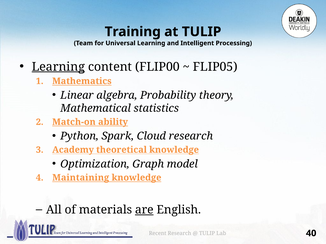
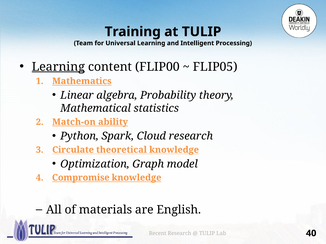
Academy: Academy -> Circulate (73, 150)
Maintaining: Maintaining -> Compromise (81, 178)
are underline: present -> none (144, 210)
